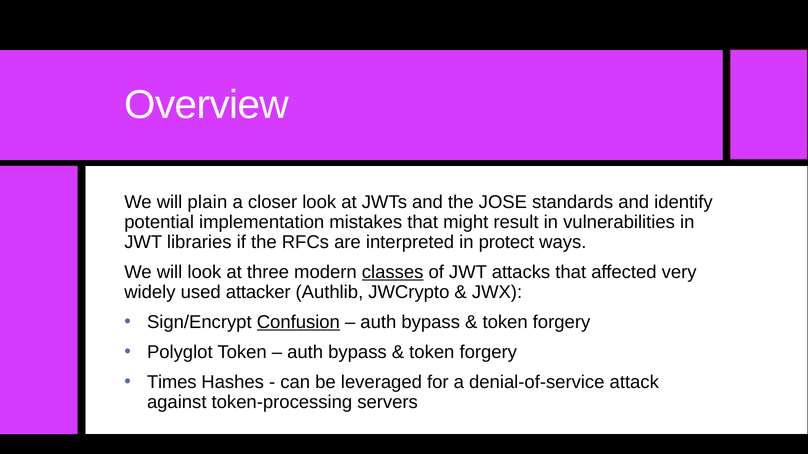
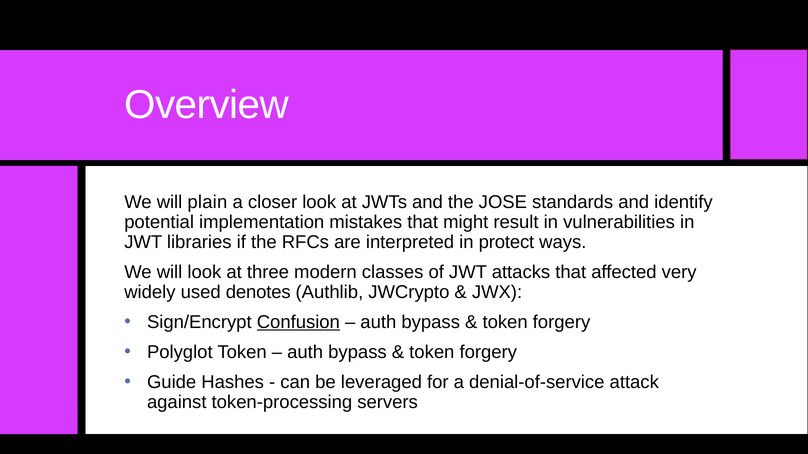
classes underline: present -> none (393, 272)
attacker: attacker -> denotes (258, 292)
Times: Times -> Guide (172, 382)
